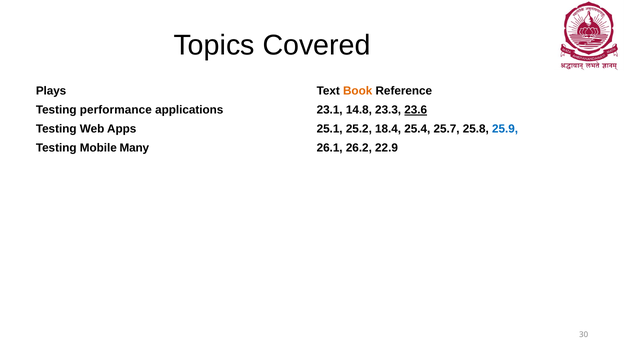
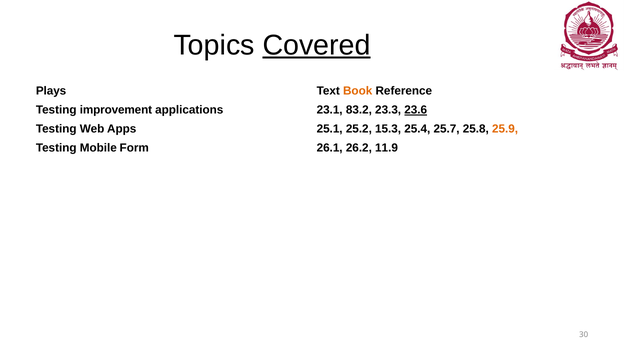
Covered underline: none -> present (317, 45)
performance: performance -> improvement (116, 110)
14.8: 14.8 -> 83.2 (359, 110)
18.4: 18.4 -> 15.3 (388, 129)
25.9 colour: blue -> orange (505, 129)
Many: Many -> Form (134, 148)
22.9: 22.9 -> 11.9 (386, 148)
